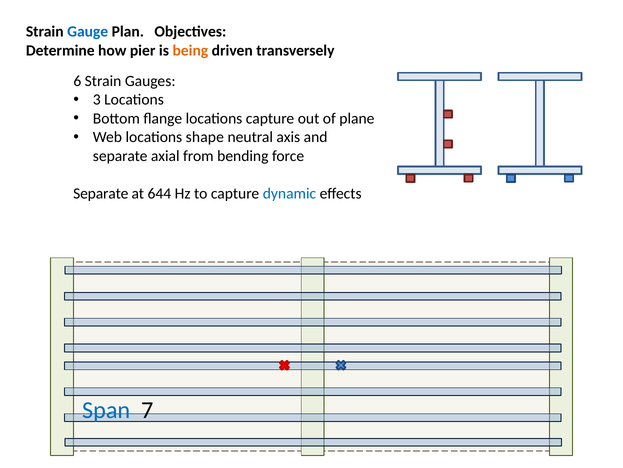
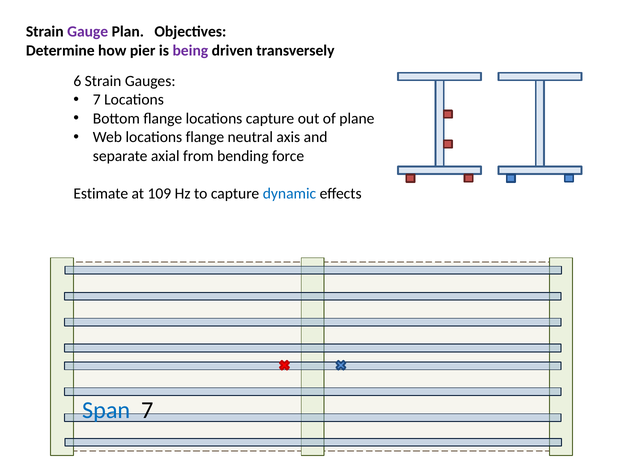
Gauge colour: blue -> purple (88, 32)
being colour: orange -> purple (190, 50)
3: 3 -> 7 (97, 100)
locations shape: shape -> flange (205, 137)
Separate: Separate -> Estimate (101, 193)
644: 644 -> 109 (159, 193)
